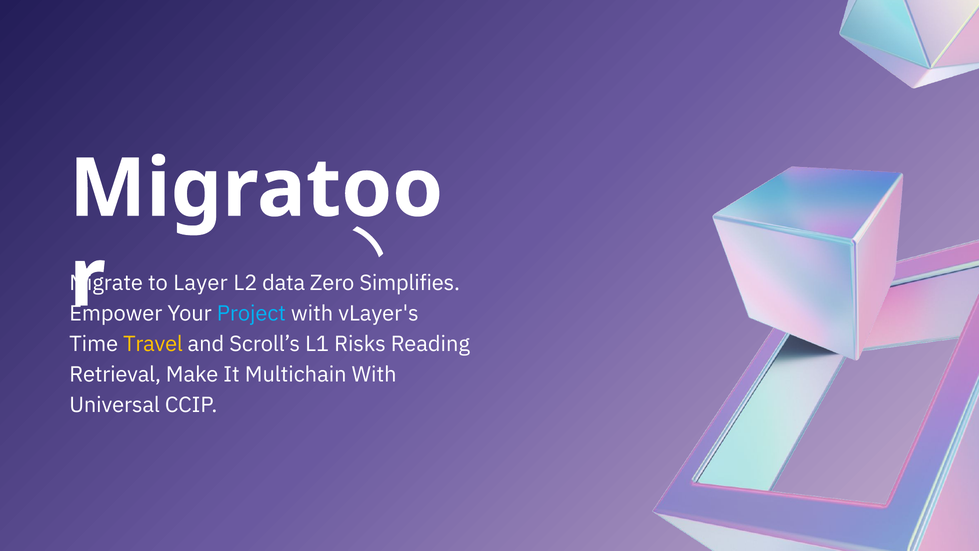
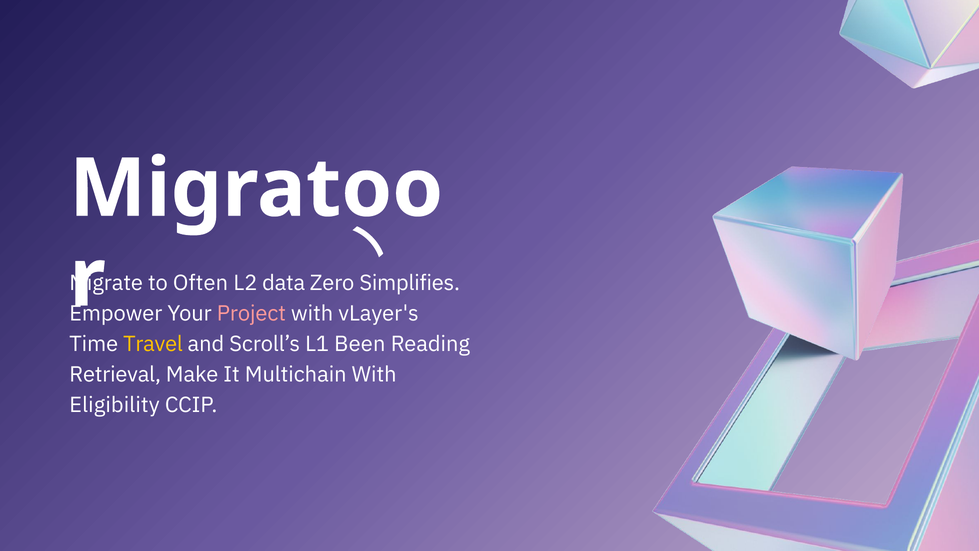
Layer: Layer -> Often (201, 283)
Project colour: light blue -> pink (251, 313)
Risks: Risks -> Been (360, 344)
Universal: Universal -> Eligibility (114, 405)
